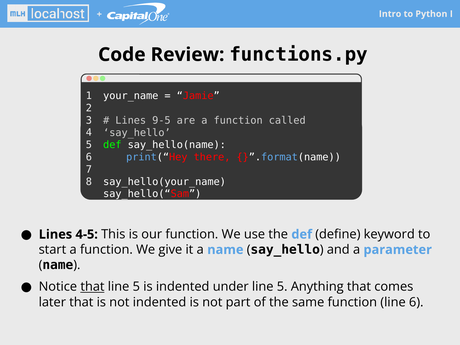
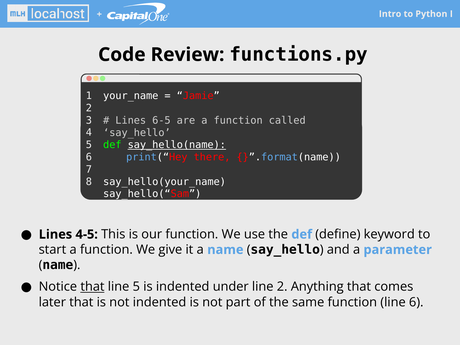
9-5: 9-5 -> 6-5 (161, 120)
say_hello(name underline: none -> present (177, 145)
under line 5: 5 -> 2 (282, 287)
